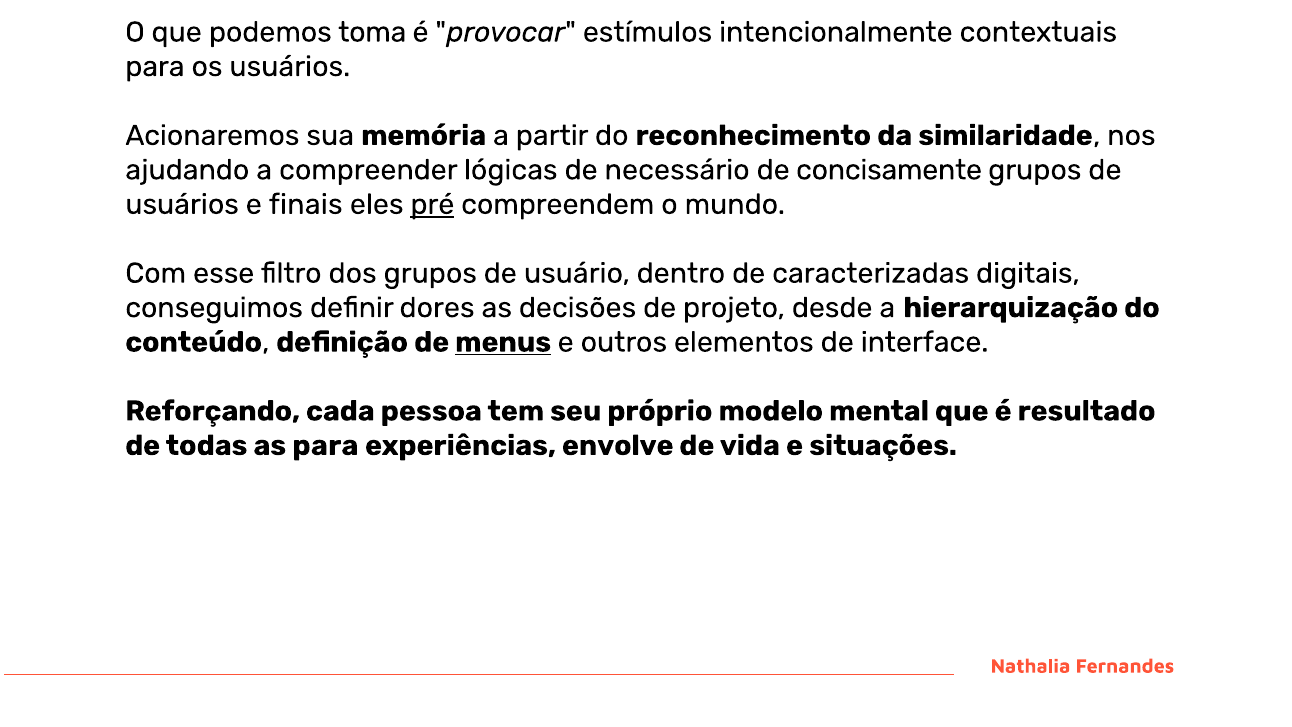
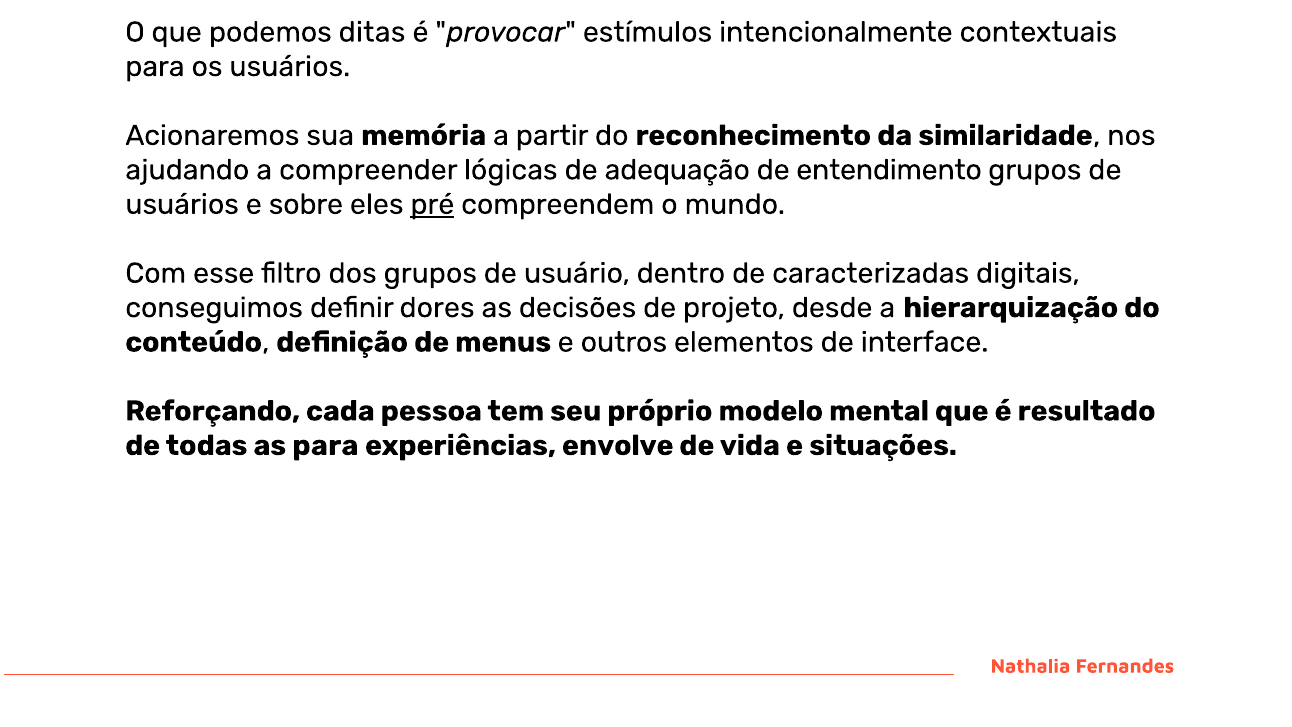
toma: toma -> ditas (372, 32)
necessário: necessário -> adequação (677, 170)
concisamente: concisamente -> entendimento (889, 170)
finais: finais -> sobre (306, 204)
menus underline: present -> none (503, 342)
